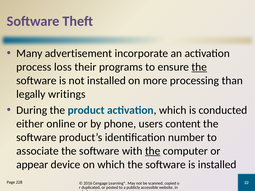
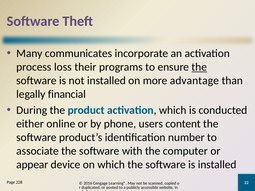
advertisement: advertisement -> communicates (79, 54)
processing: processing -> advantage (194, 81)
writings: writings -> financial (67, 94)
the underline: present -> none (153, 151)
